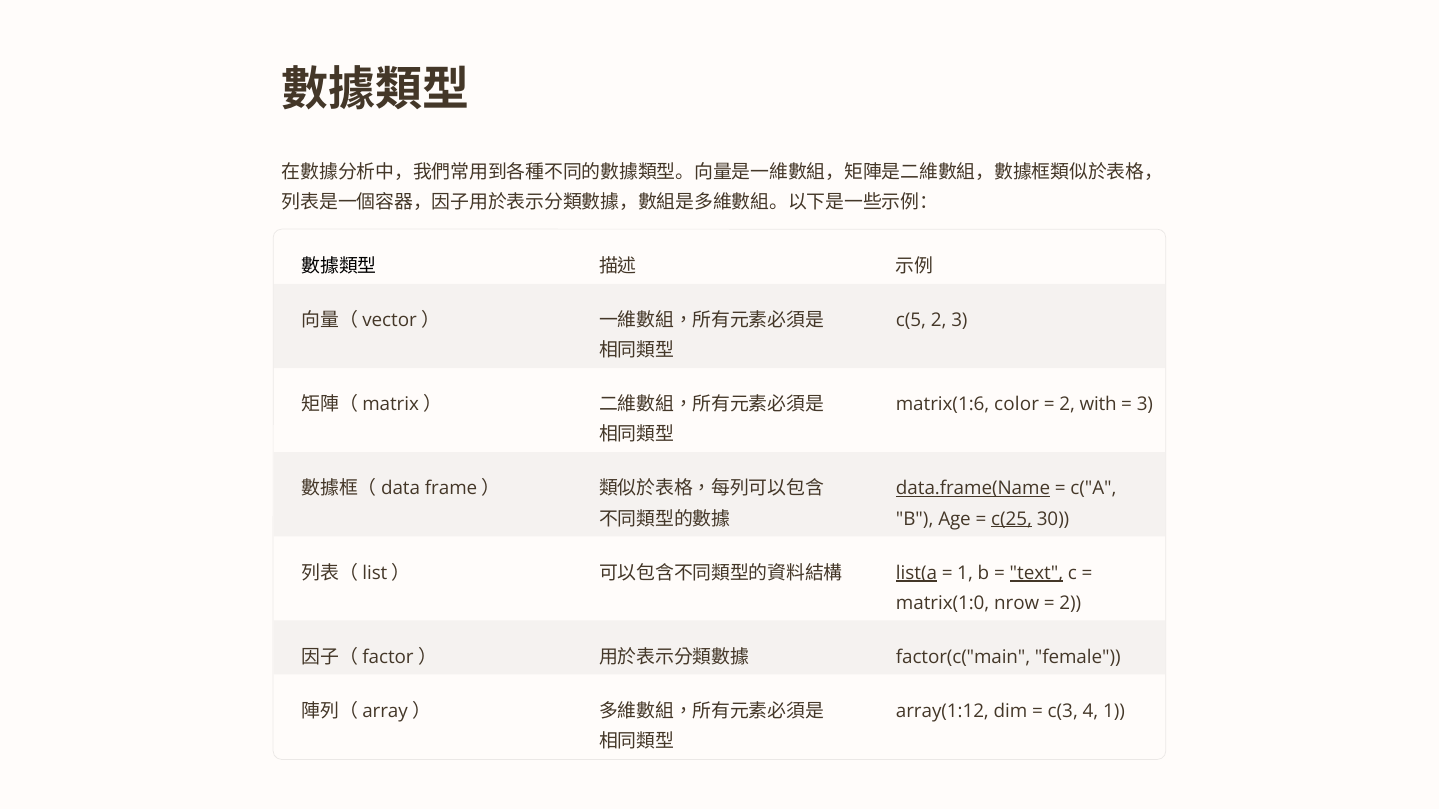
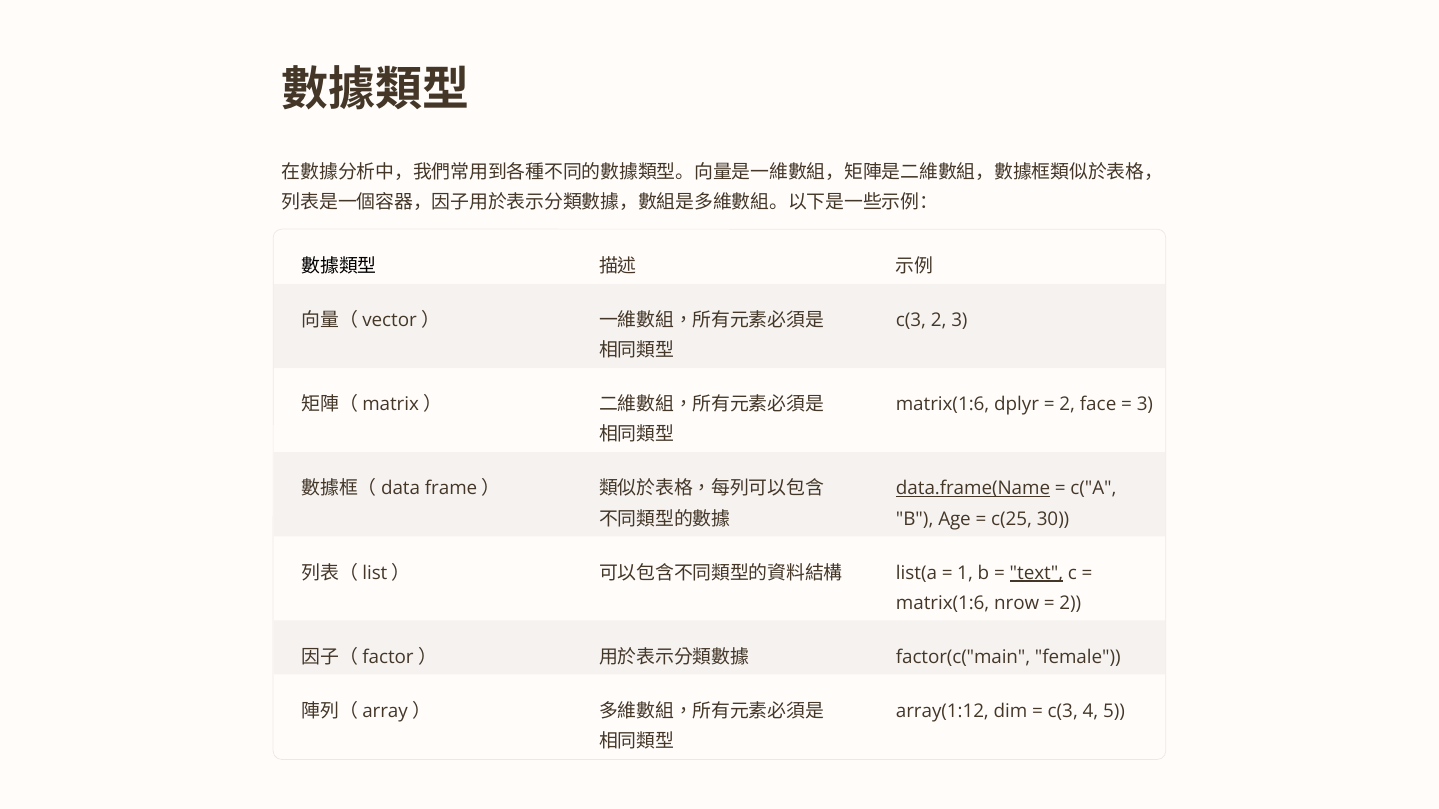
c(5: c(5 -> c(3 (911, 321)
color: color -> dplyr (1017, 405)
with: with -> face (1098, 405)
c(25 underline: present -> none (1012, 519)
list(a underline: present -> none (917, 573)
matrix(1:0: matrix(1:0 -> matrix(1:6 (943, 603)
4 1: 1 -> 5 (1114, 711)
